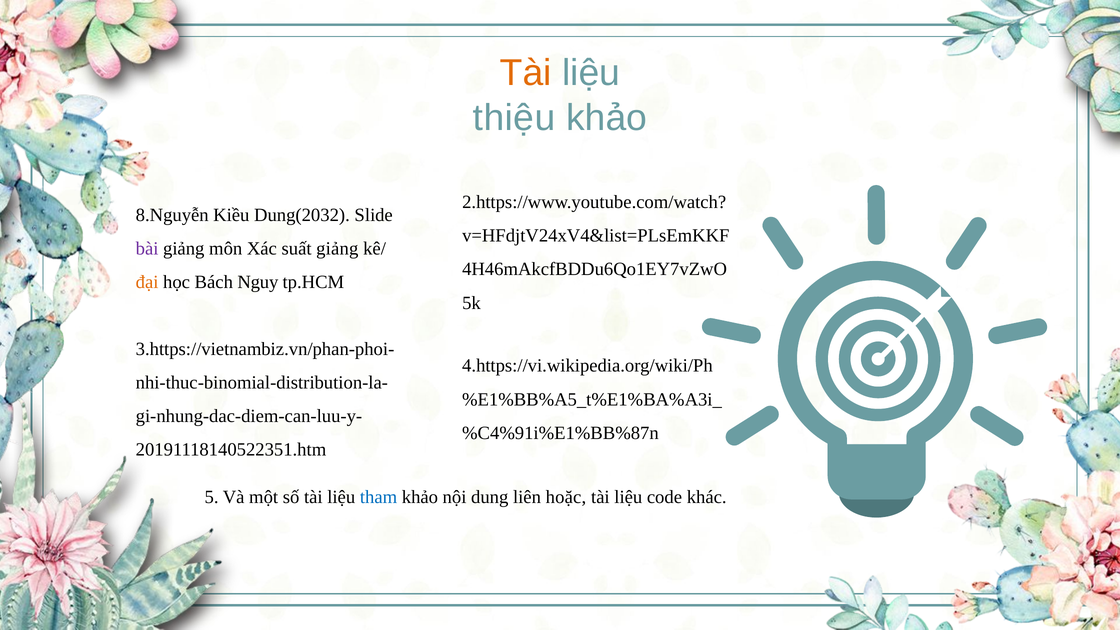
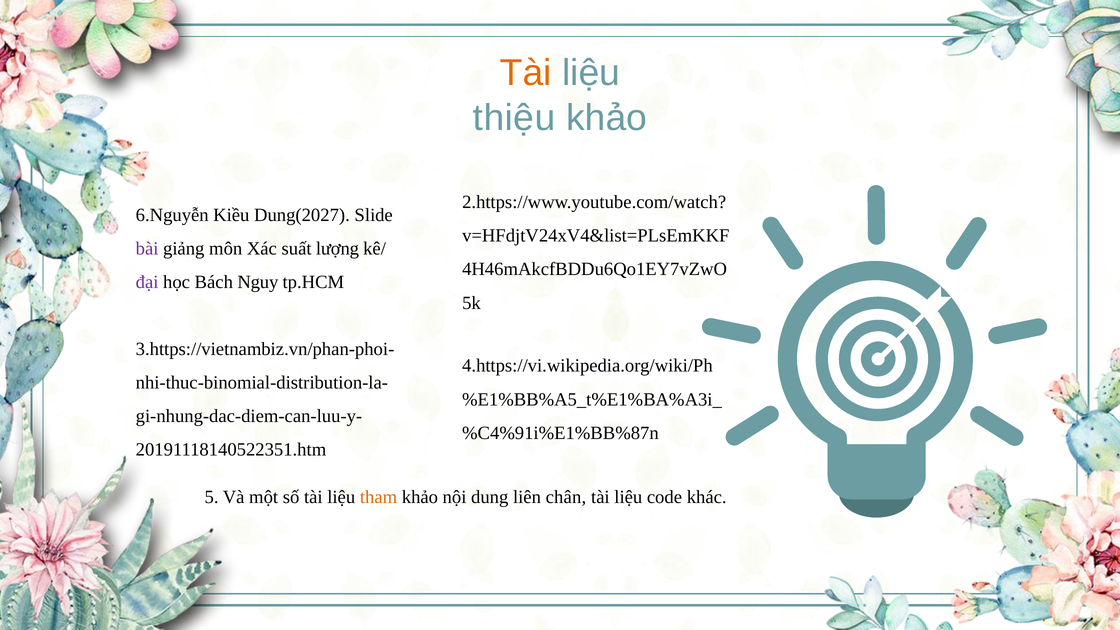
8.Nguyễn: 8.Nguyễn -> 6.Nguyễn (172, 215)
Dung(2032: Dung(2032 -> Dung(2027 (302, 215)
suất giảng: giảng -> lượng (337, 249)
đại colour: orange -> purple (147, 282)
tham colour: blue -> orange (379, 497)
hoặc: hoặc -> chân (566, 497)
